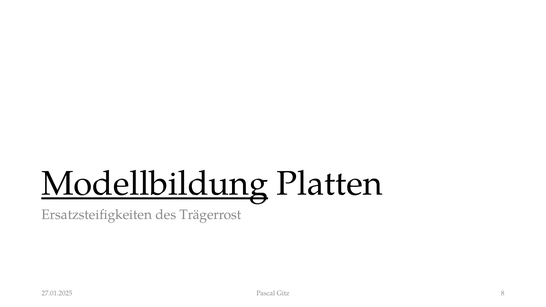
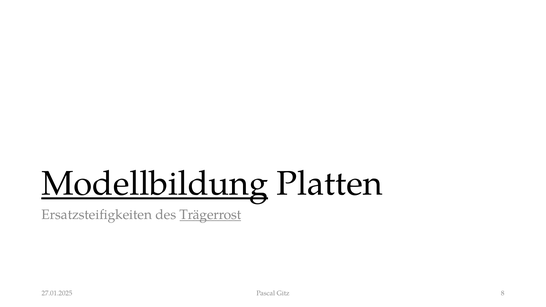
Trägerrost underline: none -> present (210, 215)
